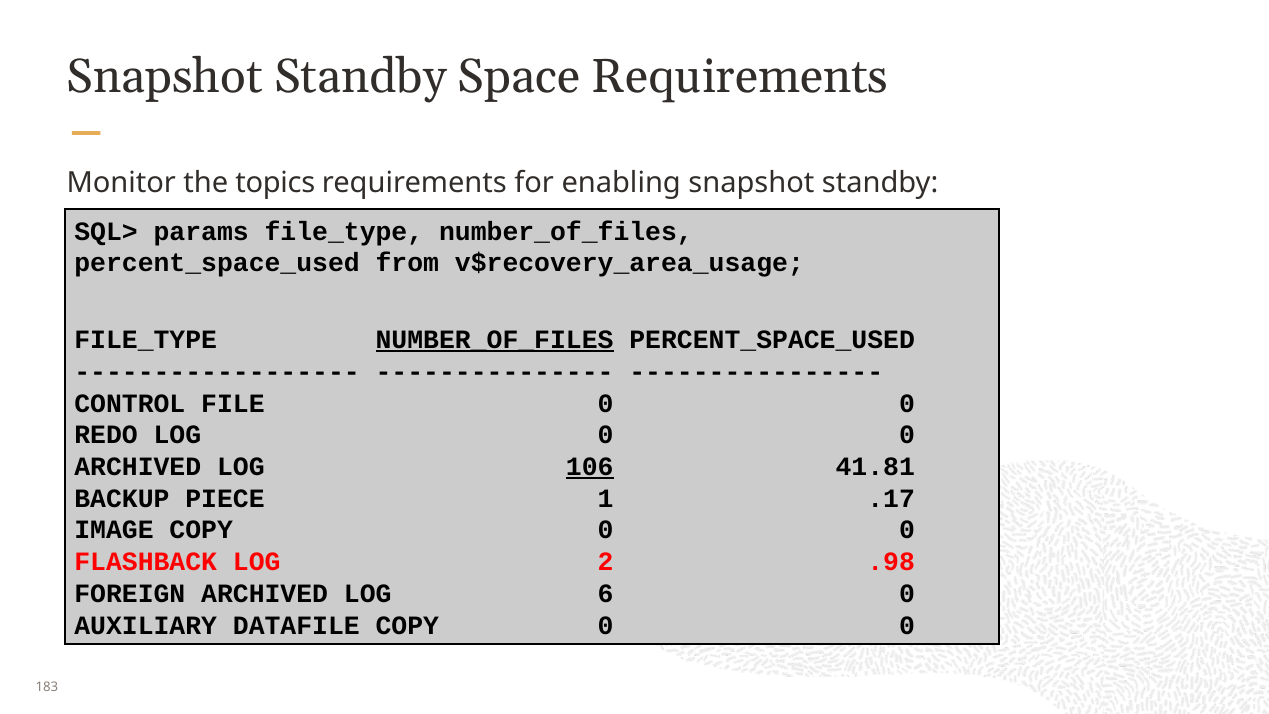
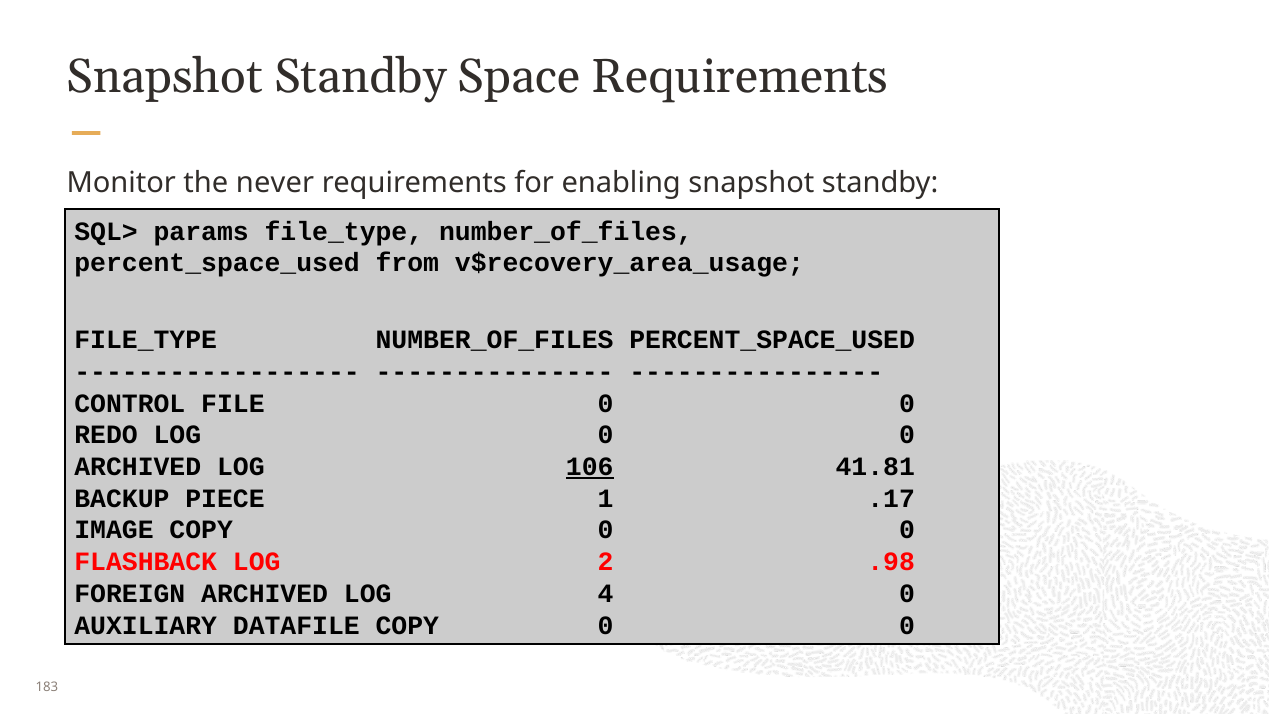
topics: topics -> never (275, 182)
NUMBER_OF_FILES underline: present -> none (495, 340)
6: 6 -> 4 (606, 594)
